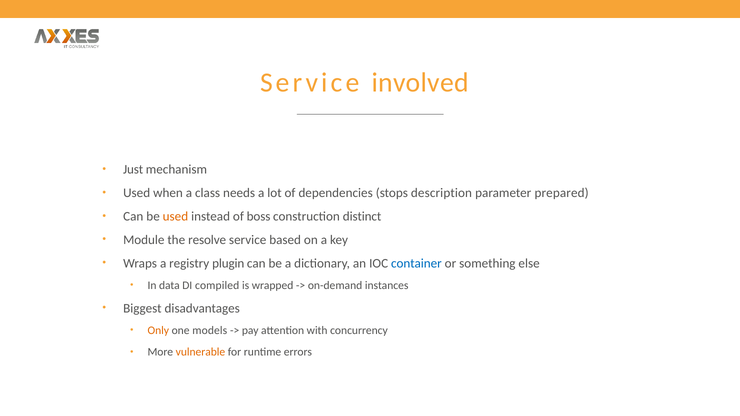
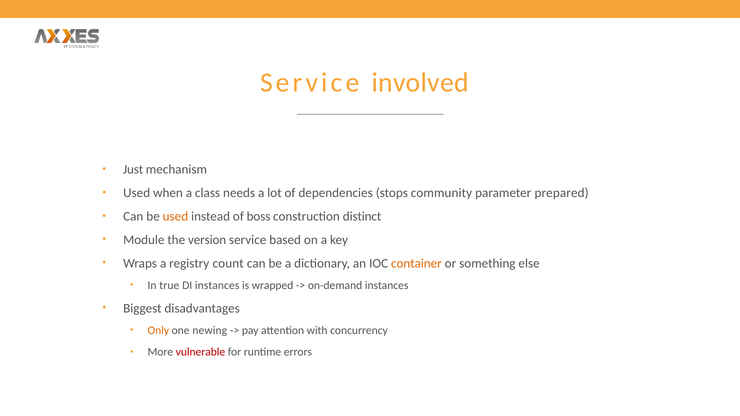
description: description -> community (441, 193)
resolve: resolve -> version (207, 240)
plugin: plugin -> count (228, 263)
container colour: blue -> orange (416, 263)
data: data -> true (169, 286)
DI compiled: compiled -> instances (217, 286)
models: models -> newing (210, 331)
vulnerable colour: orange -> red (200, 352)
